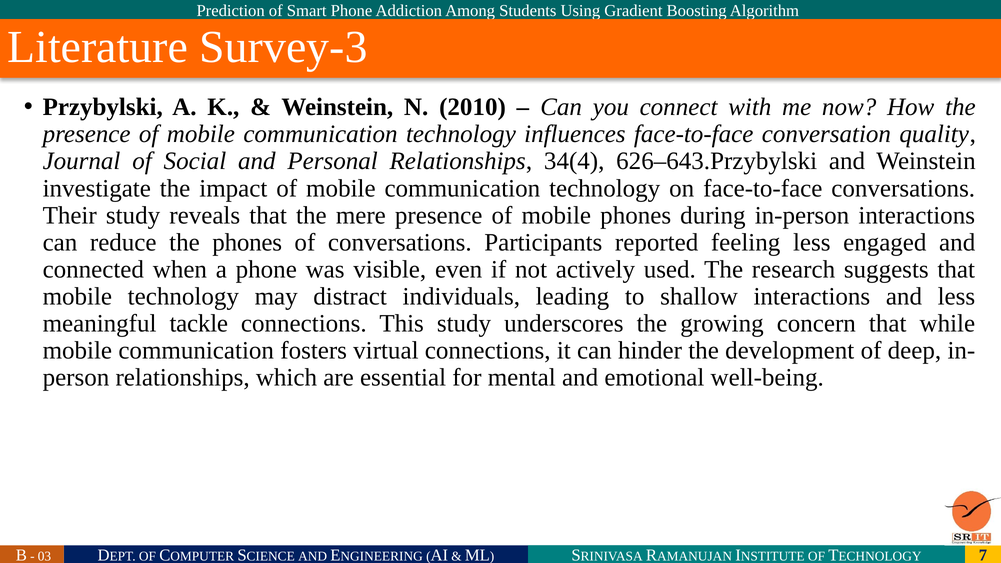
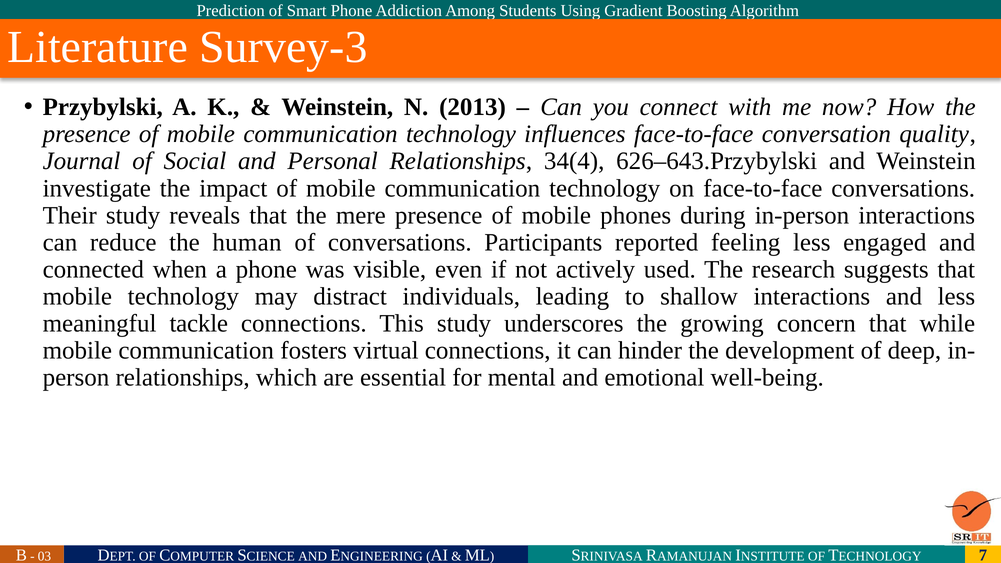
2010: 2010 -> 2013 (473, 107)
the phones: phones -> human (247, 242)
